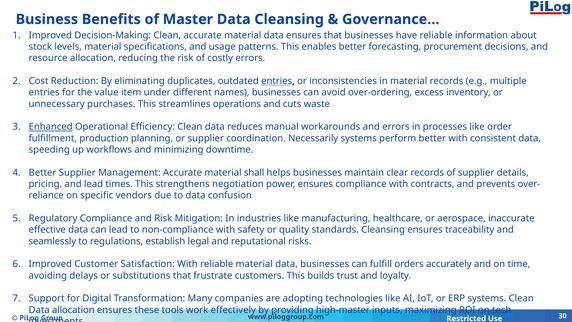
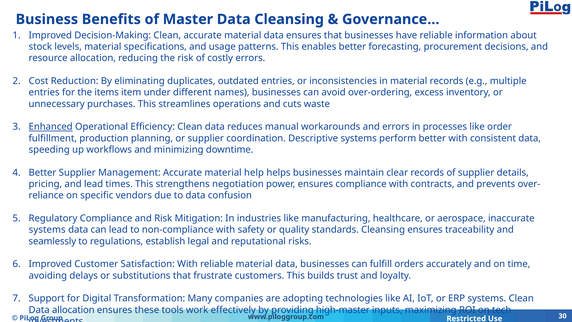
entries underline: present -> none (278, 81)
value: value -> items (107, 92)
Necessarily: Necessarily -> Descriptive (313, 138)
shall: shall -> help (254, 172)
effective: effective -> systems (47, 230)
